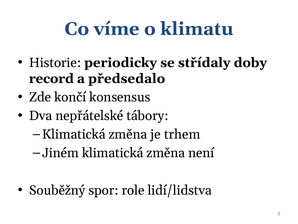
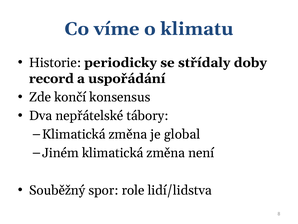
předsedalo: předsedalo -> uspořádání (127, 78)
trhem: trhem -> global (182, 134)
